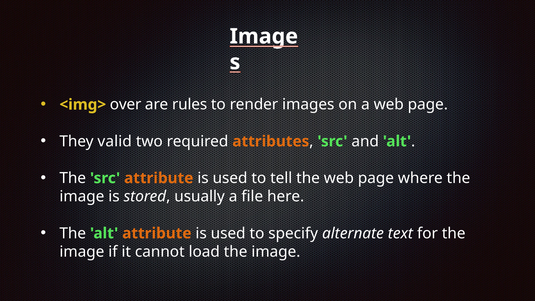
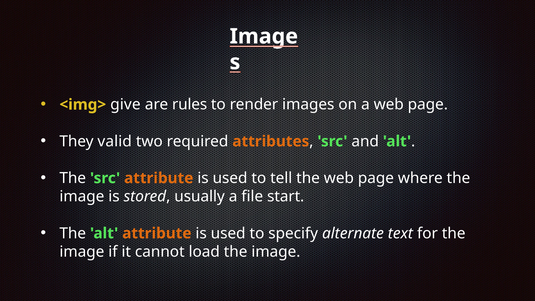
over: over -> give (125, 105)
here: here -> start (286, 196)
